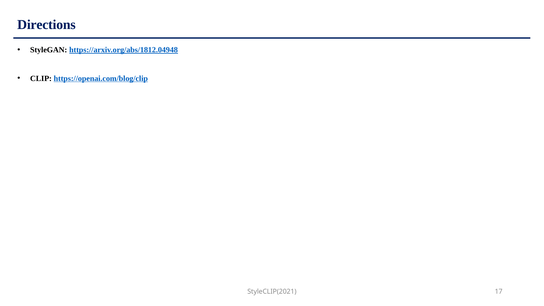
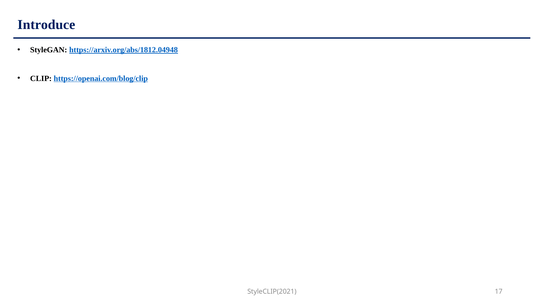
Directions: Directions -> Introduce (46, 25)
